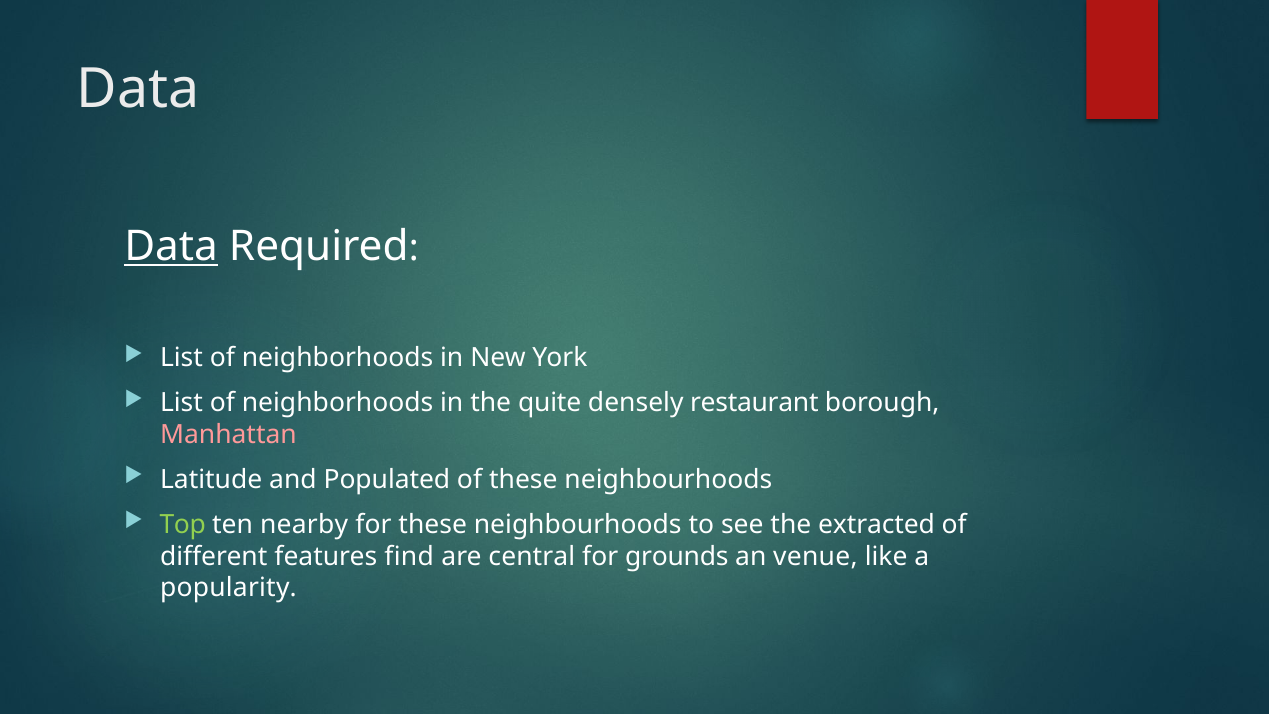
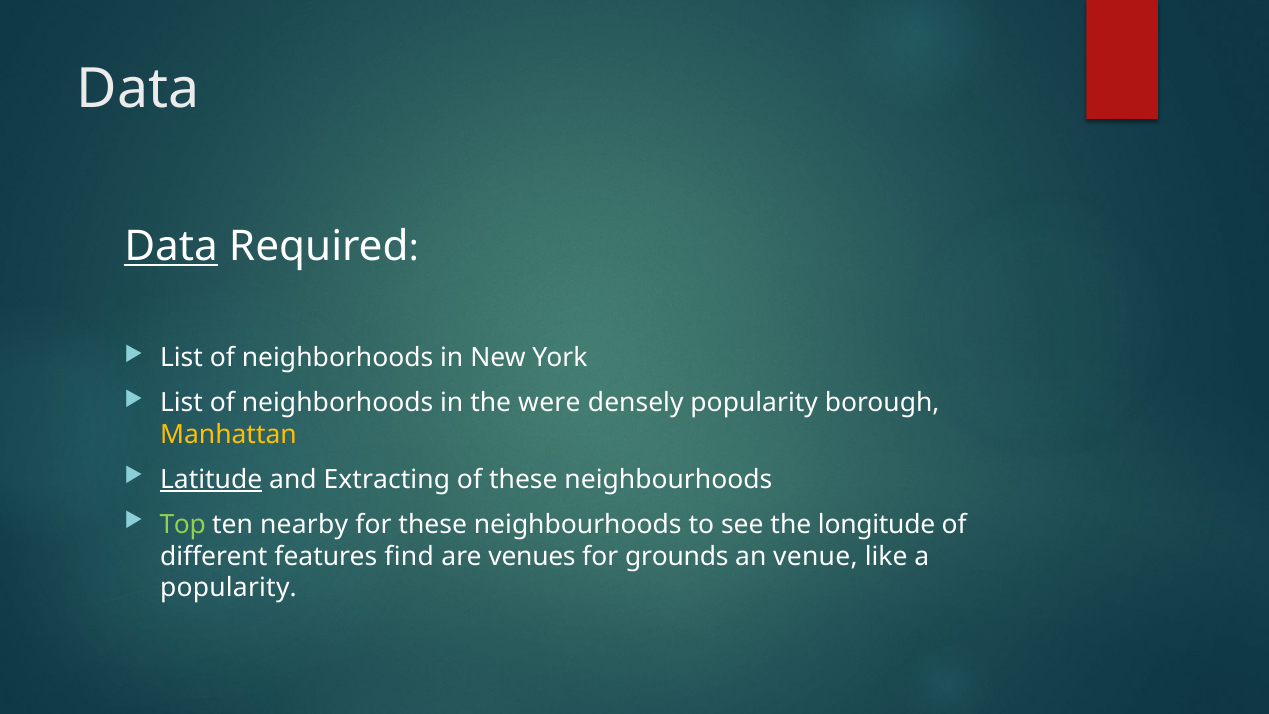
quite: quite -> were (549, 403)
densely restaurant: restaurant -> popularity (754, 403)
Manhattan colour: pink -> yellow (228, 435)
Latitude underline: none -> present (211, 480)
Populated: Populated -> Extracting (387, 480)
extracted: extracted -> longitude (877, 524)
central: central -> venues (532, 556)
